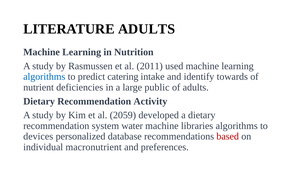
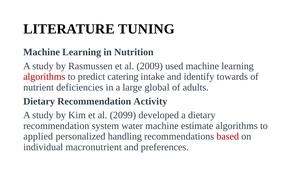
LITERATURE ADULTS: ADULTS -> TUNING (147, 29)
2011: 2011 -> 2009 (150, 66)
algorithms colour: blue -> red (44, 77)
public: public -> global (157, 87)
2059: 2059 -> 2099 (123, 115)
libraries: libraries -> estimate (197, 125)
devices: devices -> applied (38, 136)
database: database -> handling (125, 136)
